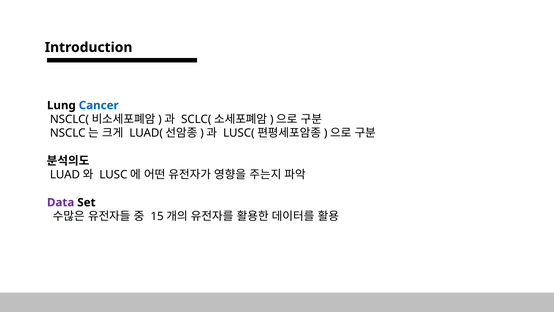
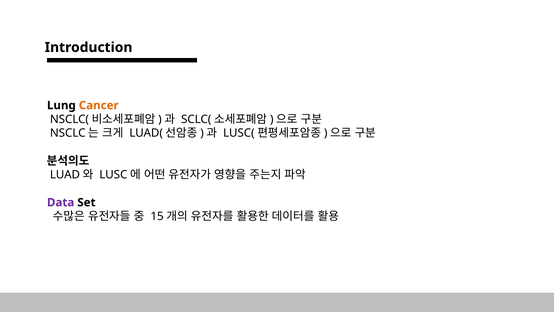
Cancer colour: blue -> orange (99, 105)
